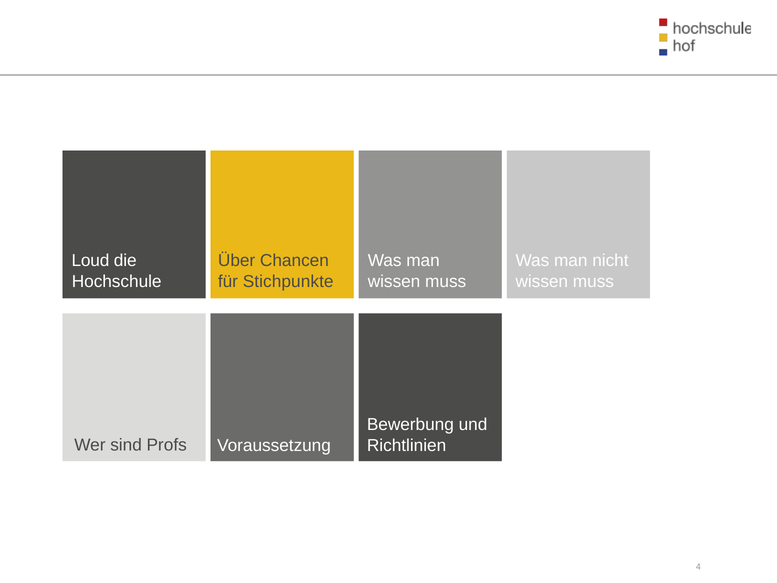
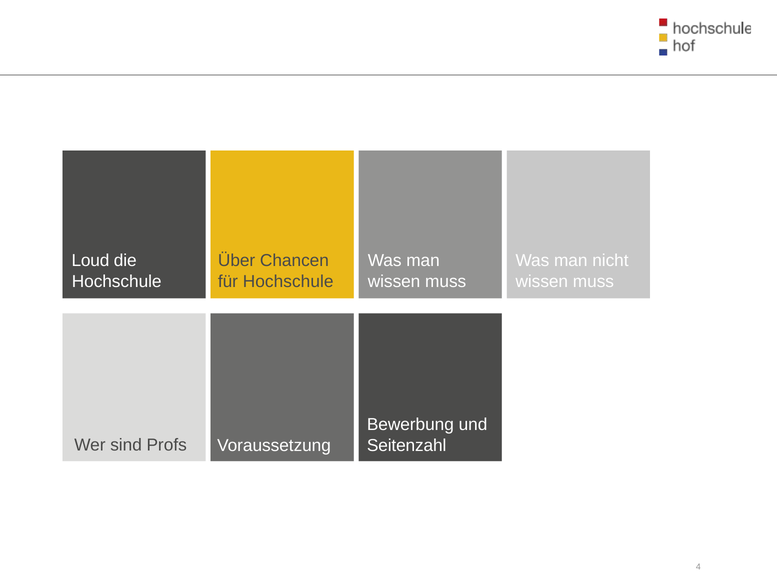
für Stichpunkte: Stichpunkte -> Hochschule (288, 281)
Richtlinien: Richtlinien -> Seitenzahl (407, 445)
